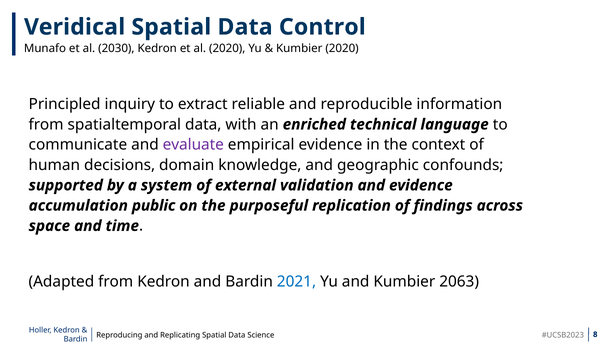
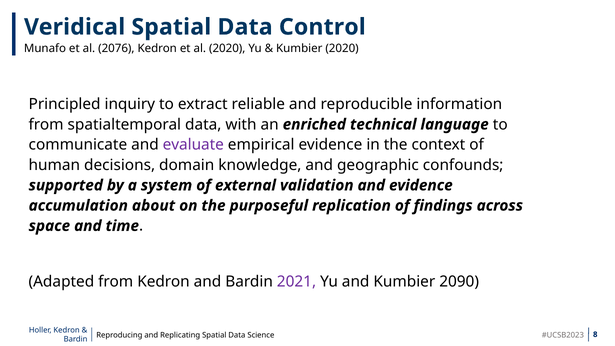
2030: 2030 -> 2076 (116, 48)
public: public -> about (154, 206)
2021 colour: blue -> purple (296, 282)
2063: 2063 -> 2090 (459, 282)
